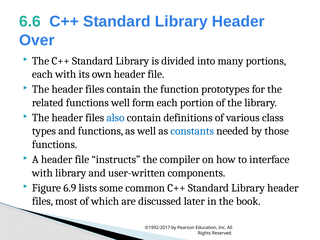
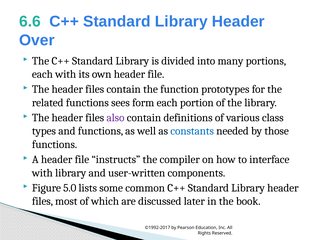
functions well: well -> sees (120, 103)
also colour: blue -> purple (115, 118)
6.9: 6.9 -> 5.0 (70, 188)
